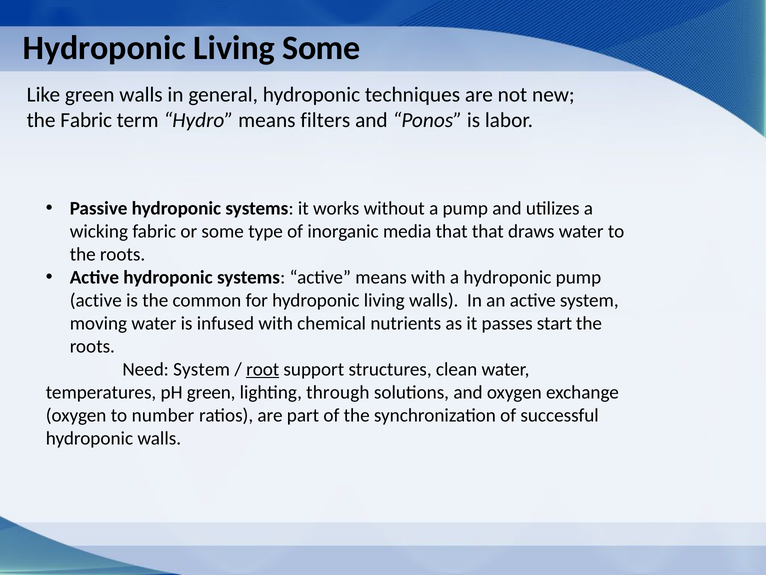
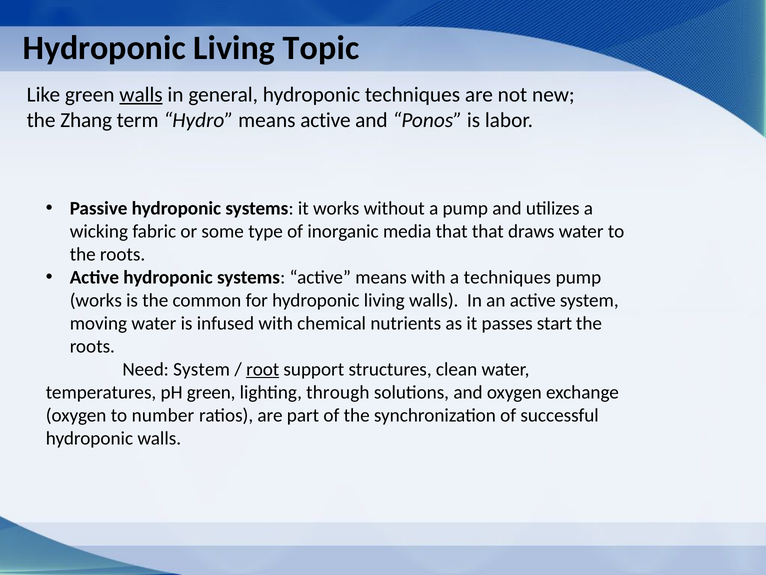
Living Some: Some -> Topic (321, 48)
walls underline: none -> present (141, 95)
the Fabric: Fabric -> Zhang (86, 120)
means filters: filters -> active (325, 120)
a hydroponic: hydroponic -> techniques (507, 277)
active: active -> works (96, 300)
